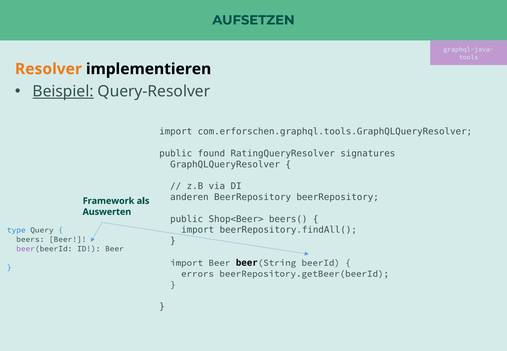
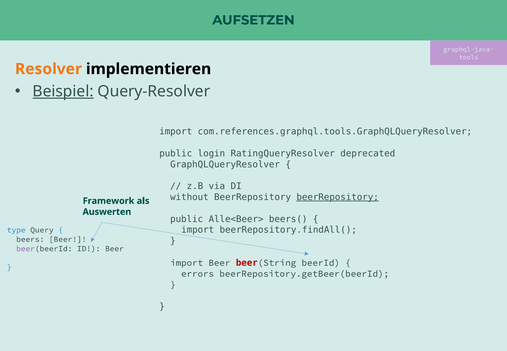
com.erforschen.graphql.tools.GraphQLQueryResolver: com.erforschen.graphql.tools.GraphQLQueryResolver -> com.references.graphql.tools.GraphQLQueryResolver (335, 132)
found: found -> login (211, 153)
signatures: signatures -> deprecated (368, 153)
anderen: anderen -> without (189, 197)
beerRepository underline: none -> present (338, 197)
Shop<Beer>: Shop<Beer> -> Alle<Beer> (236, 219)
beer colour: black -> red (247, 263)
